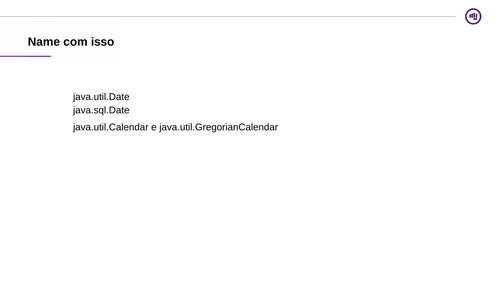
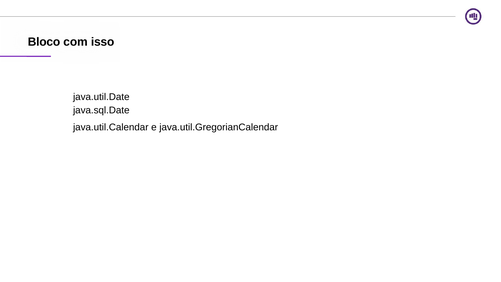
Name: Name -> Bloco (44, 42)
